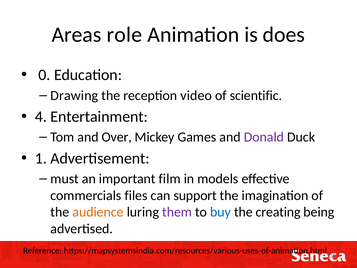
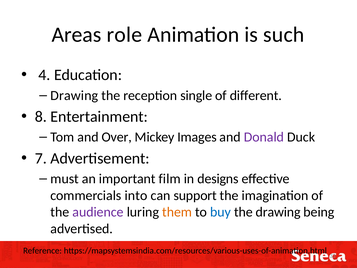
does: does -> such (284, 35)
0: 0 -> 4 (44, 75)
video: video -> single (196, 95)
scientific: scientific -> different (256, 95)
4: 4 -> 8 (41, 117)
Games: Games -> Images (197, 137)
1: 1 -> 7 (41, 158)
models: models -> designs (218, 179)
files: files -> into (136, 195)
audience colour: orange -> purple (98, 212)
them colour: purple -> orange (177, 212)
the creating: creating -> drawing (278, 212)
